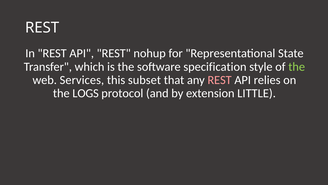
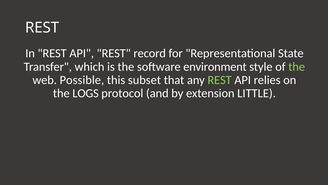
nohup: nohup -> record (150, 53)
specification: specification -> environment (215, 67)
Services: Services -> Possible (82, 80)
REST colour: pink -> light green (220, 80)
